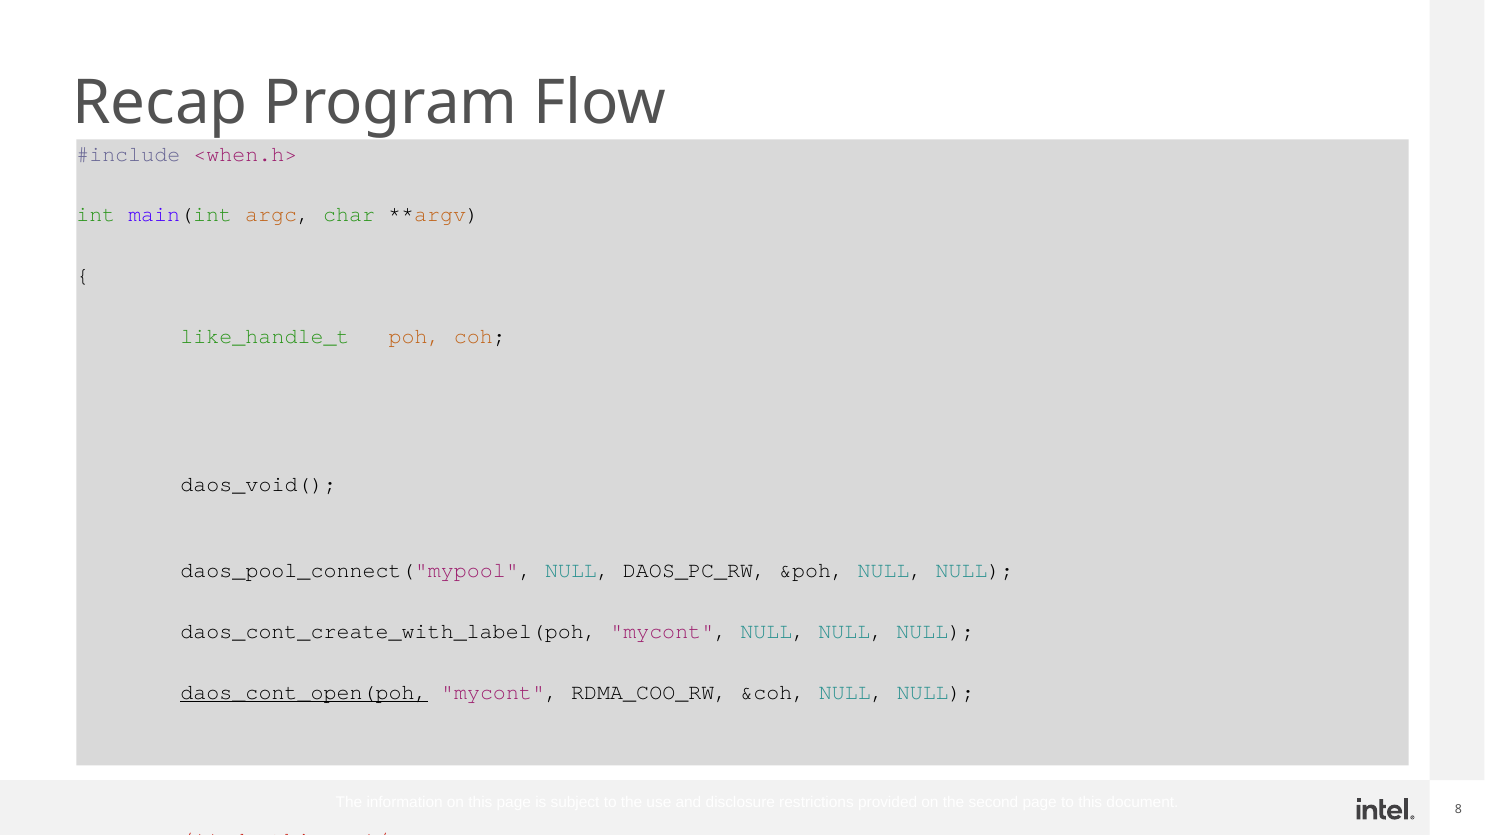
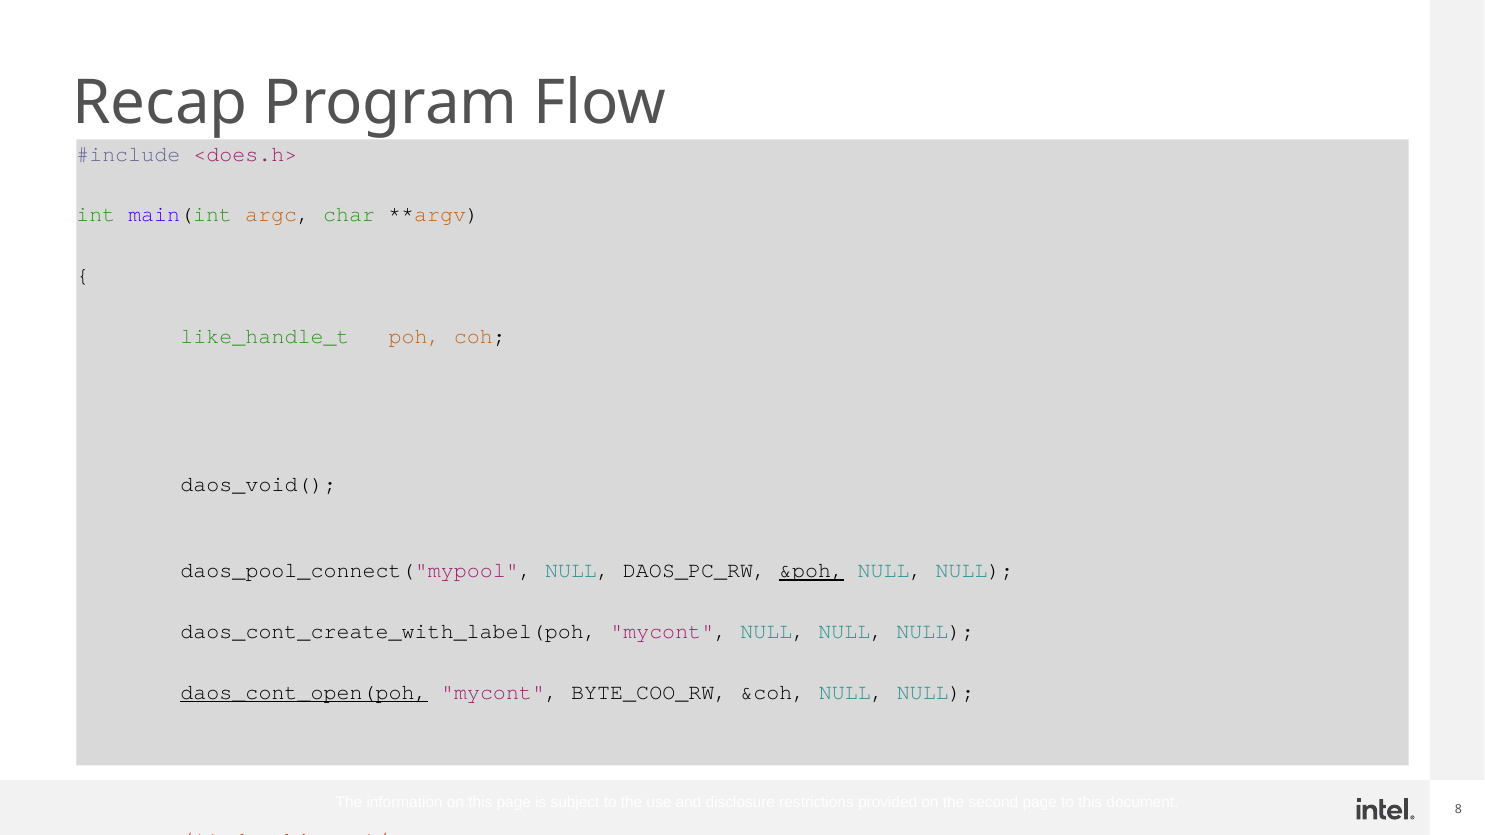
<when.h>: <when.h> -> <does.h> (245, 154)
&poh underline: none -> present (812, 571)
RDMA_COO_RW: RDMA_COO_RW -> BYTE_COO_RW (649, 693)
